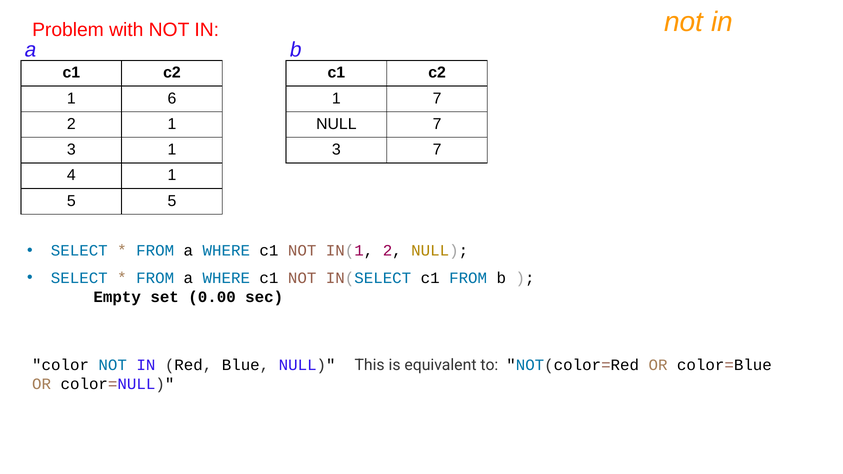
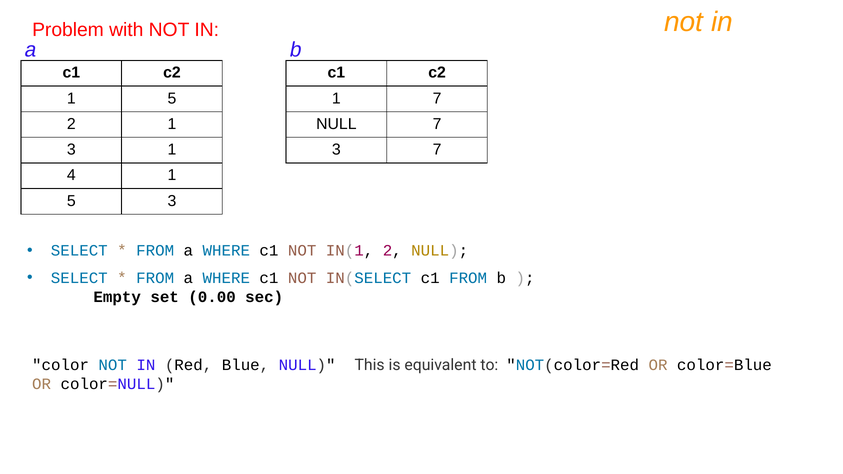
6: 6 -> 5 (172, 98)
5 5: 5 -> 3 (172, 201)
